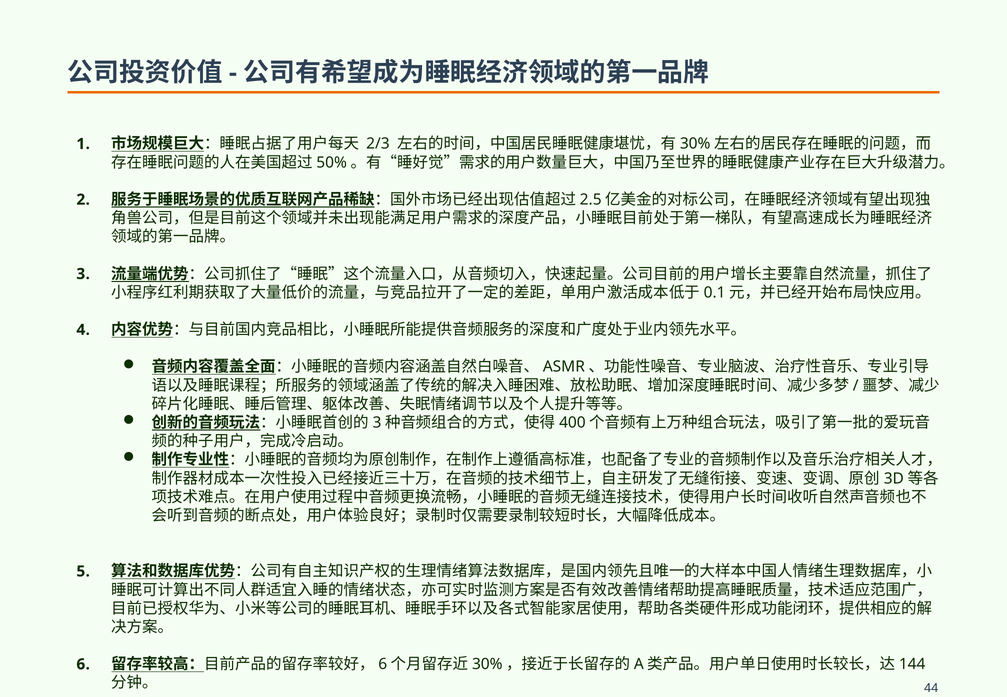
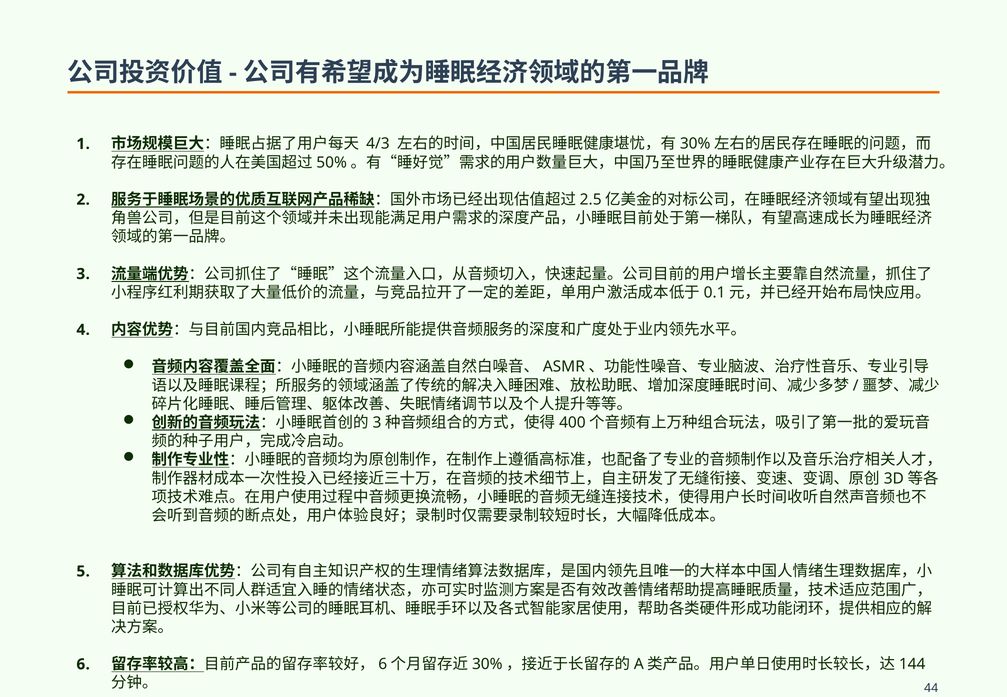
2/3: 2/3 -> 4/3 (378, 144)
